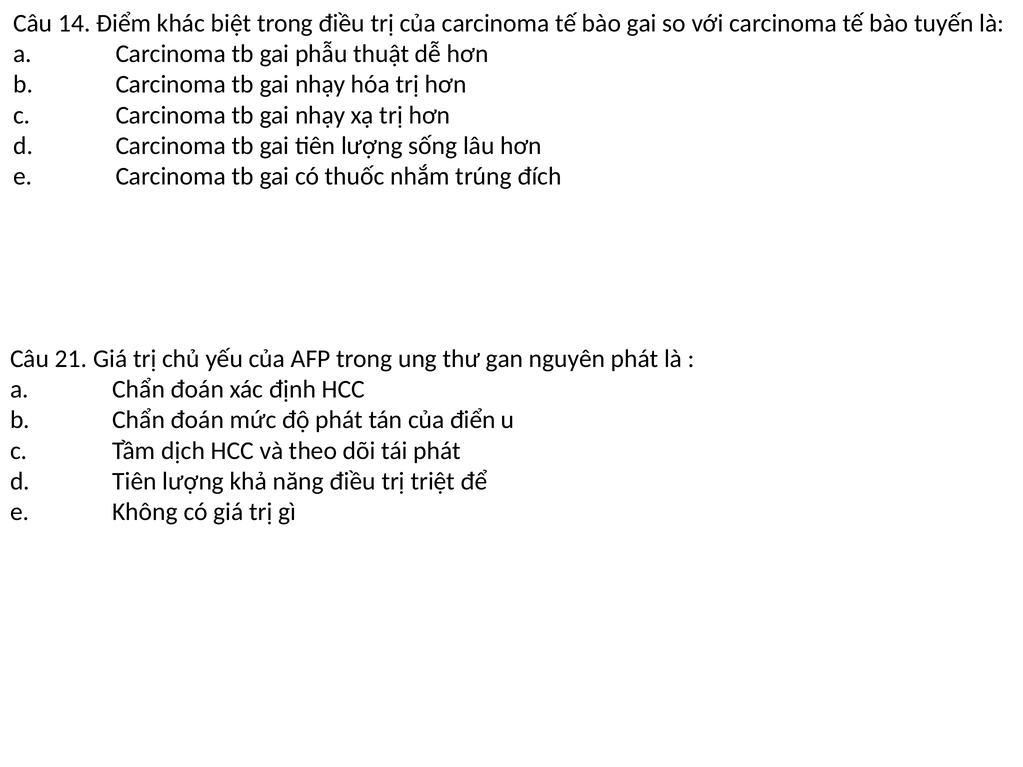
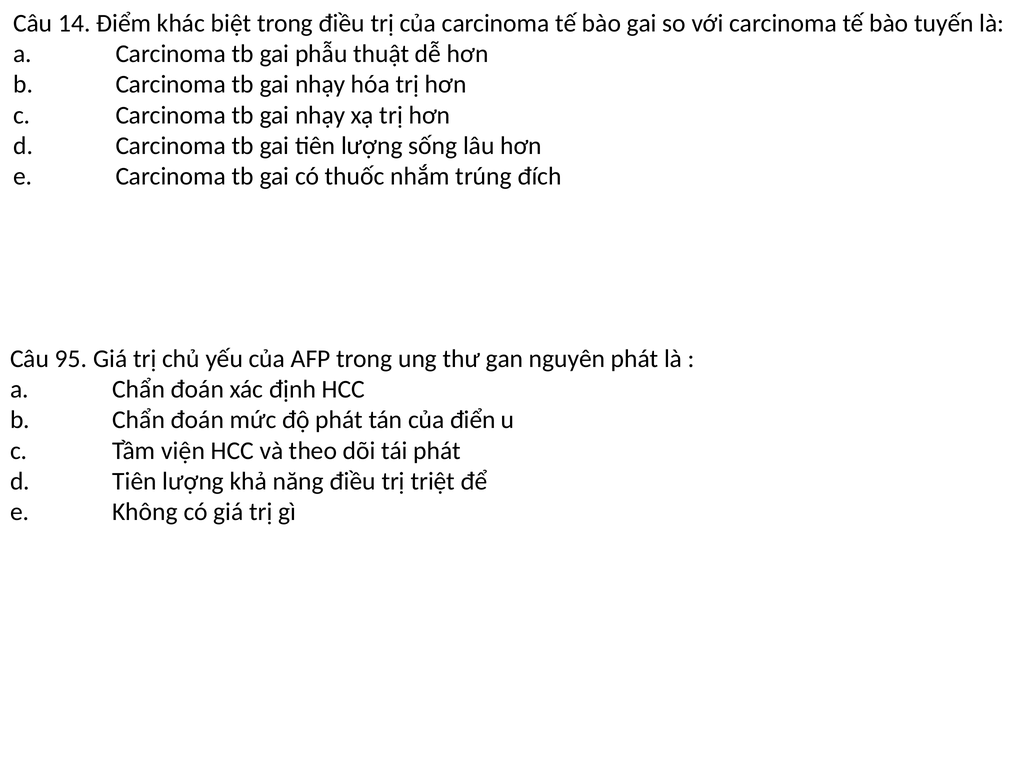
21: 21 -> 95 (71, 359)
dịch: dịch -> viện (183, 451)
